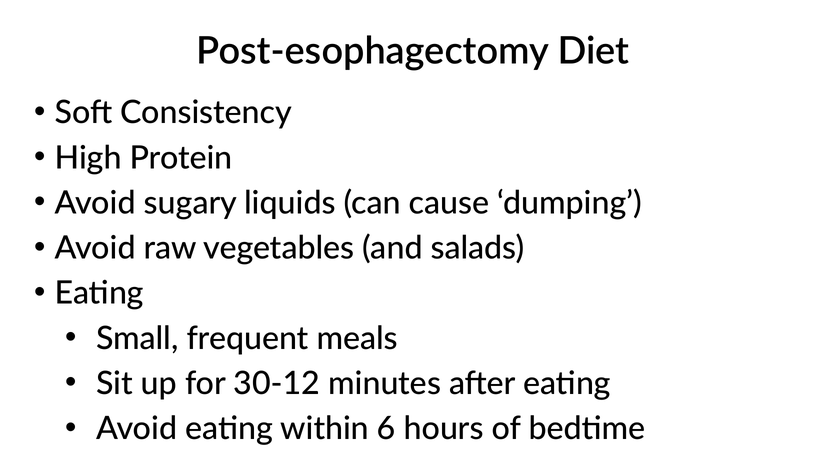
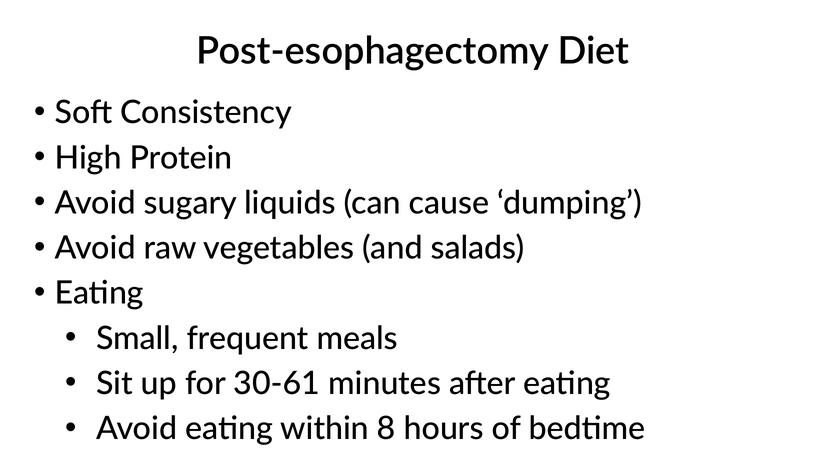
30-12: 30-12 -> 30-61 (277, 383)
6: 6 -> 8 (386, 429)
